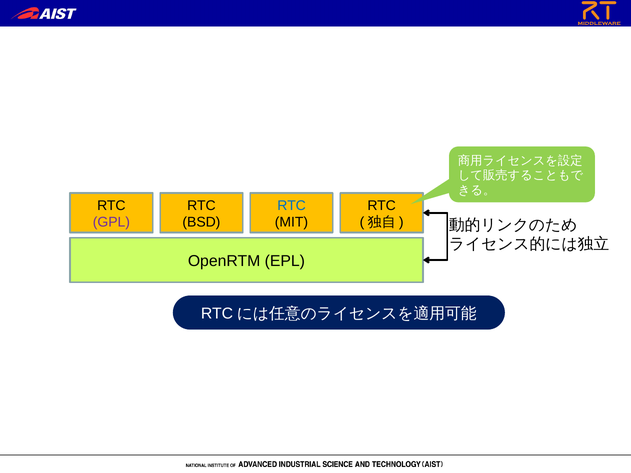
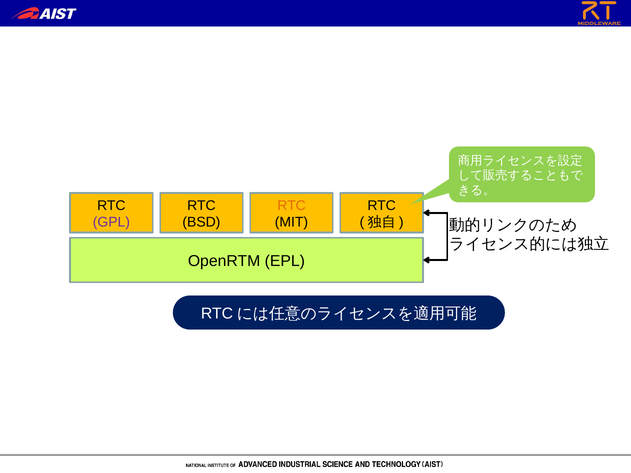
RTC colour: blue -> orange (292, 205)
